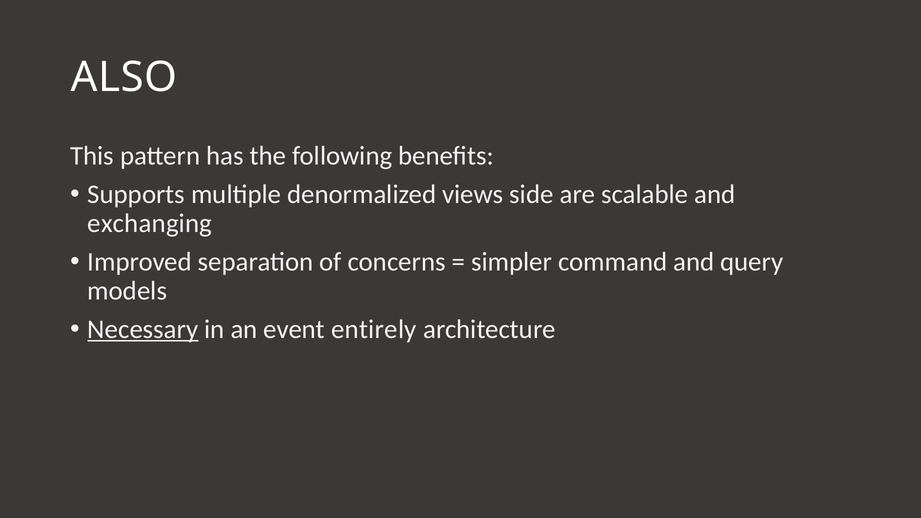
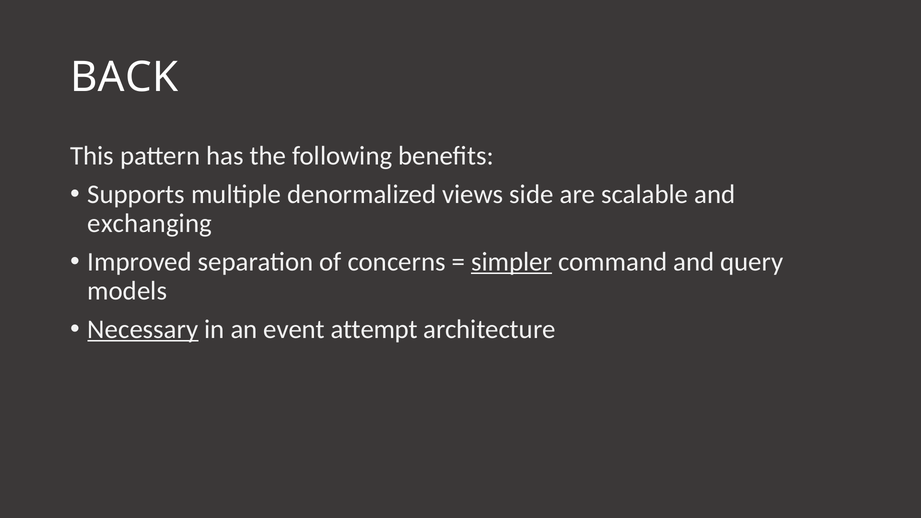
ALSO: ALSO -> BACK (124, 77)
simpler underline: none -> present (512, 262)
entirely: entirely -> attempt (374, 329)
